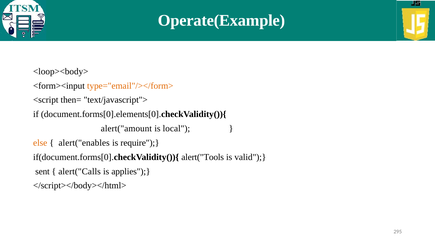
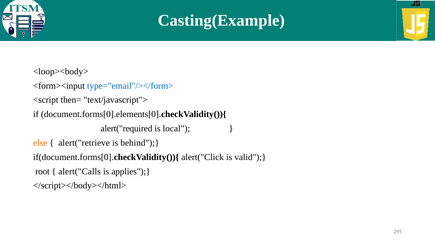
Operate(Example: Operate(Example -> Casting(Example (221, 20)
type="email"/></form> colour: orange -> blue (130, 86)
alert("amount: alert("amount -> alert("required (126, 129)
alert("enables: alert("enables -> alert("retrieve (84, 143)
require: require -> behind (140, 143)
alert("Tools: alert("Tools -> alert("Click (203, 158)
sent: sent -> root (42, 172)
